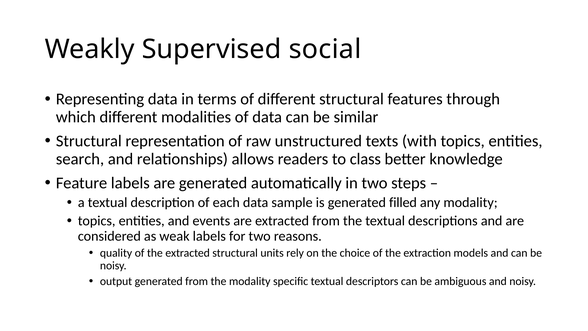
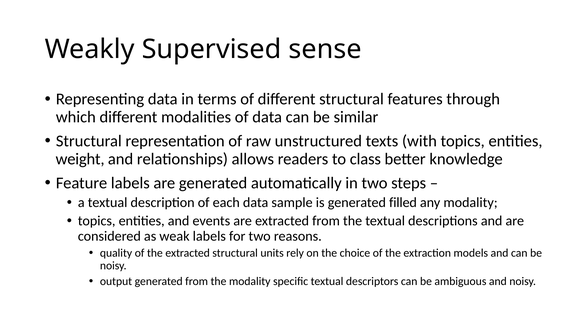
social: social -> sense (325, 49)
search: search -> weight (80, 159)
